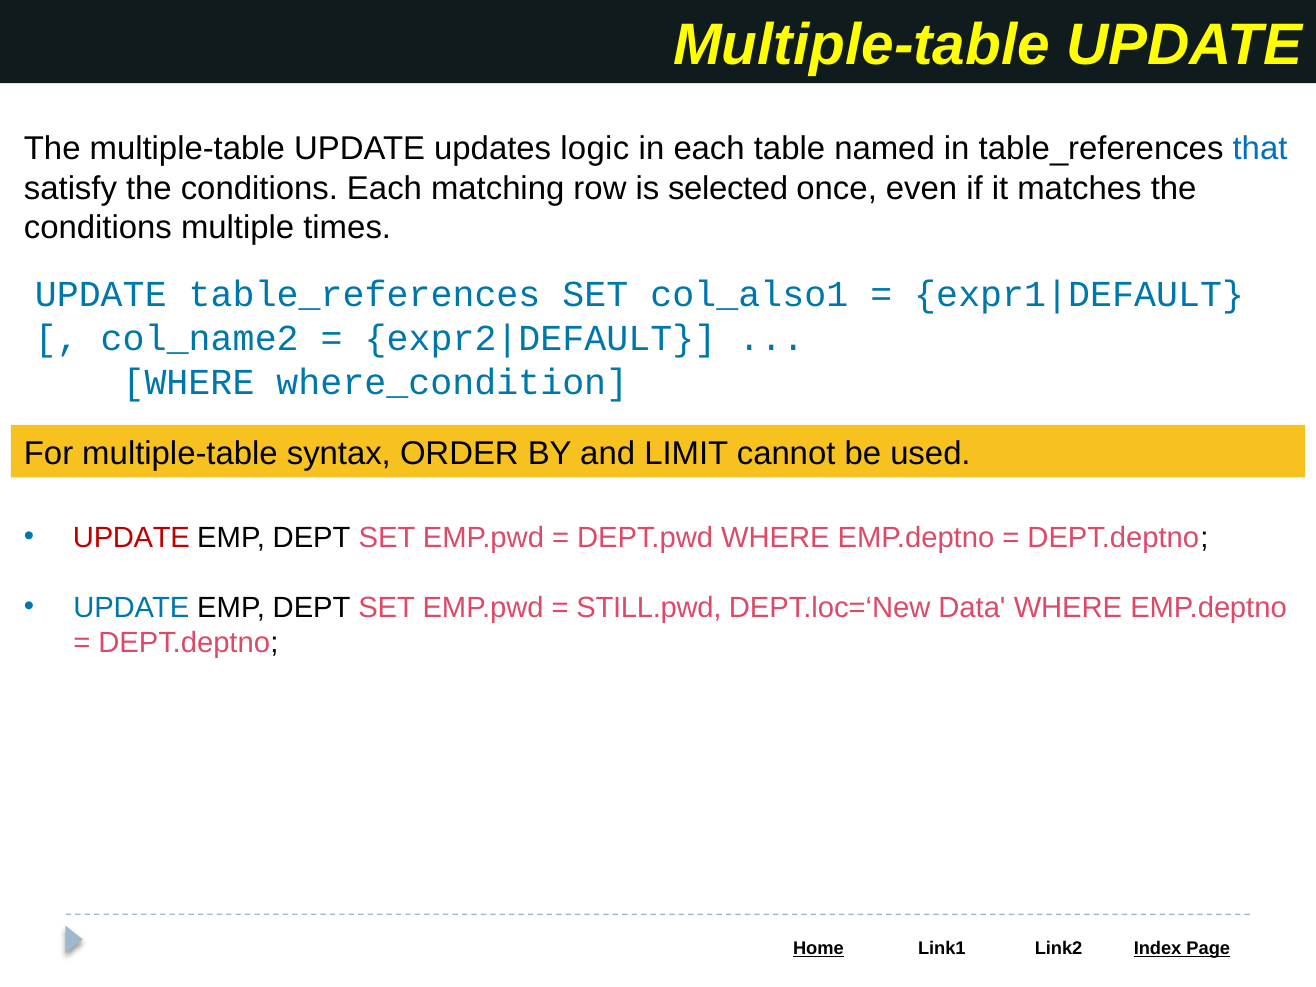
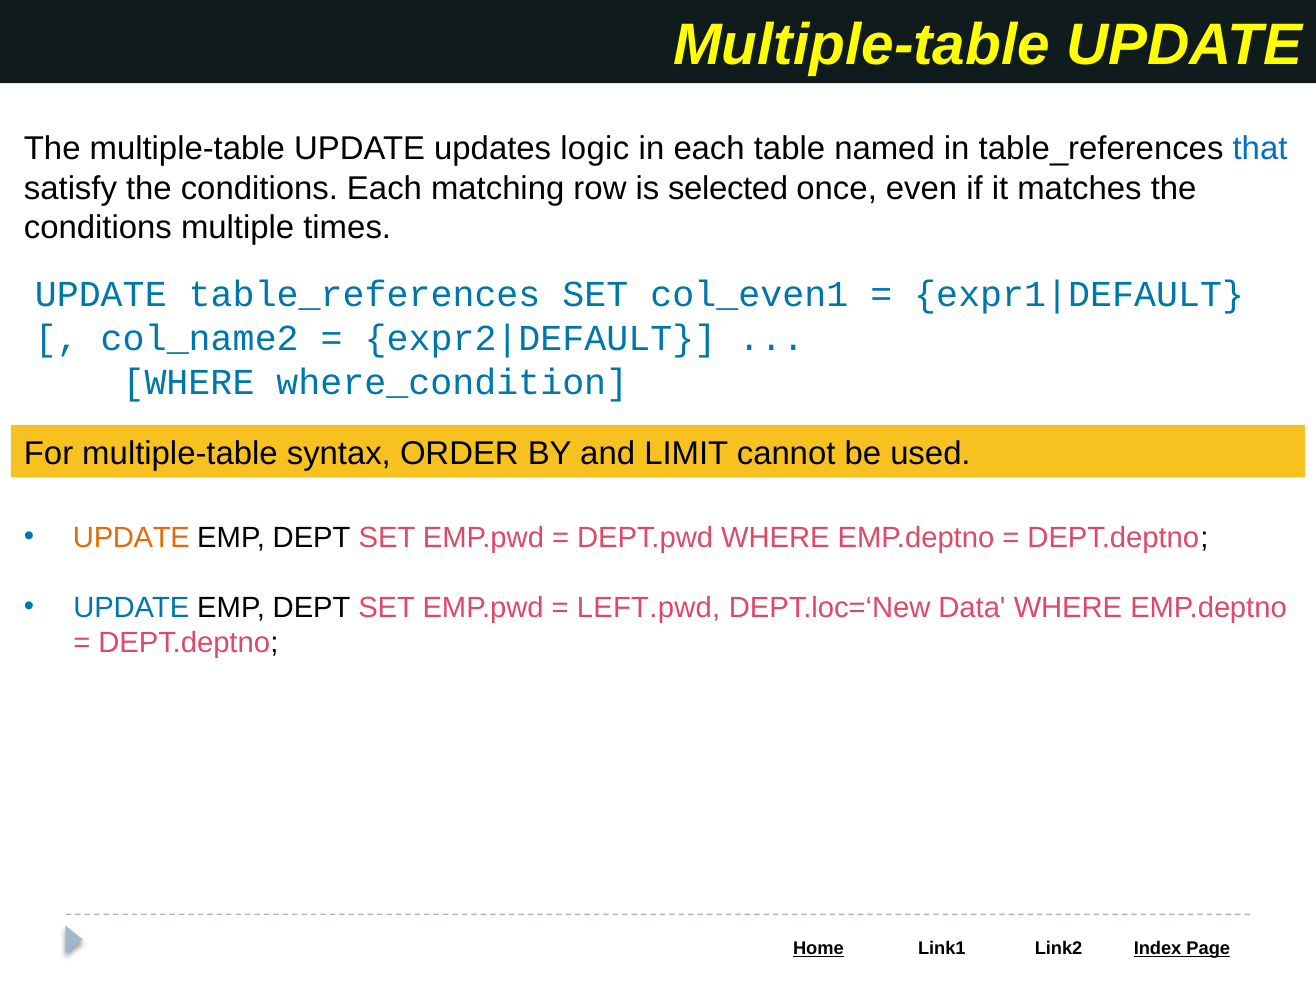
col_also1: col_also1 -> col_even1 (749, 294)
UPDATE colour: red -> orange (131, 538)
STILL.pwd: STILL.pwd -> LEFT.pwd (649, 608)
